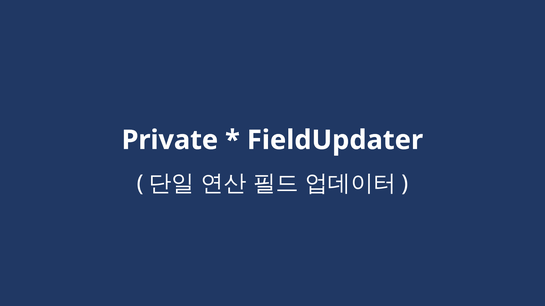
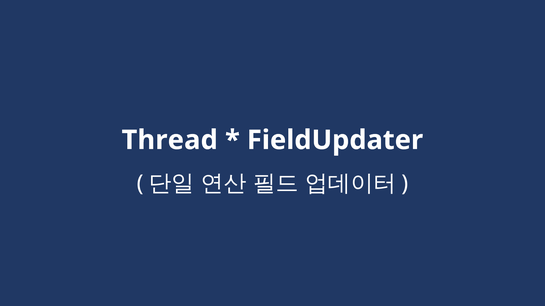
Private: Private -> Thread (170, 140)
